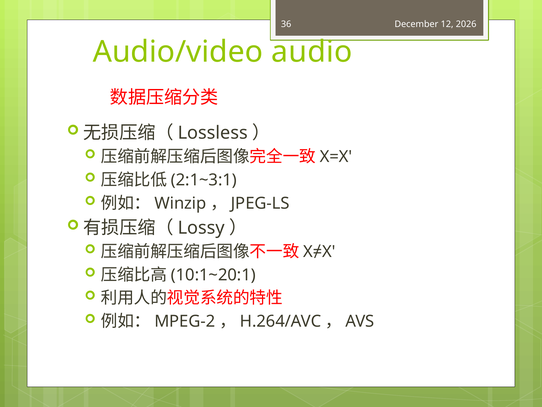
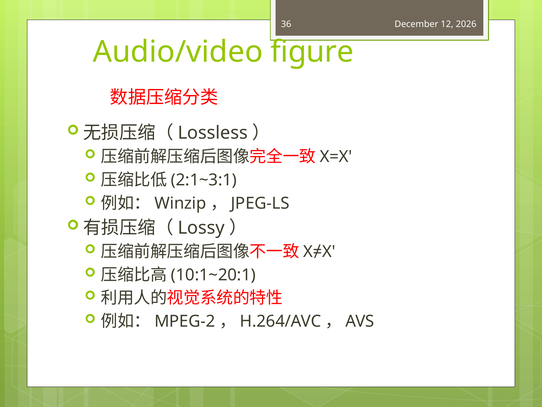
audio: audio -> figure (312, 52)
